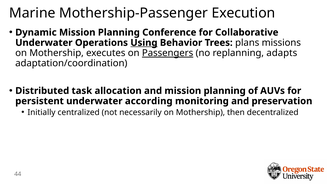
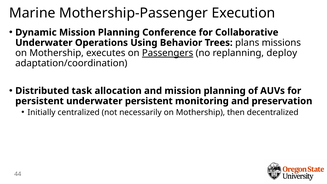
Using underline: present -> none (144, 43)
adapts: adapts -> deploy (282, 53)
underwater according: according -> persistent (149, 101)
